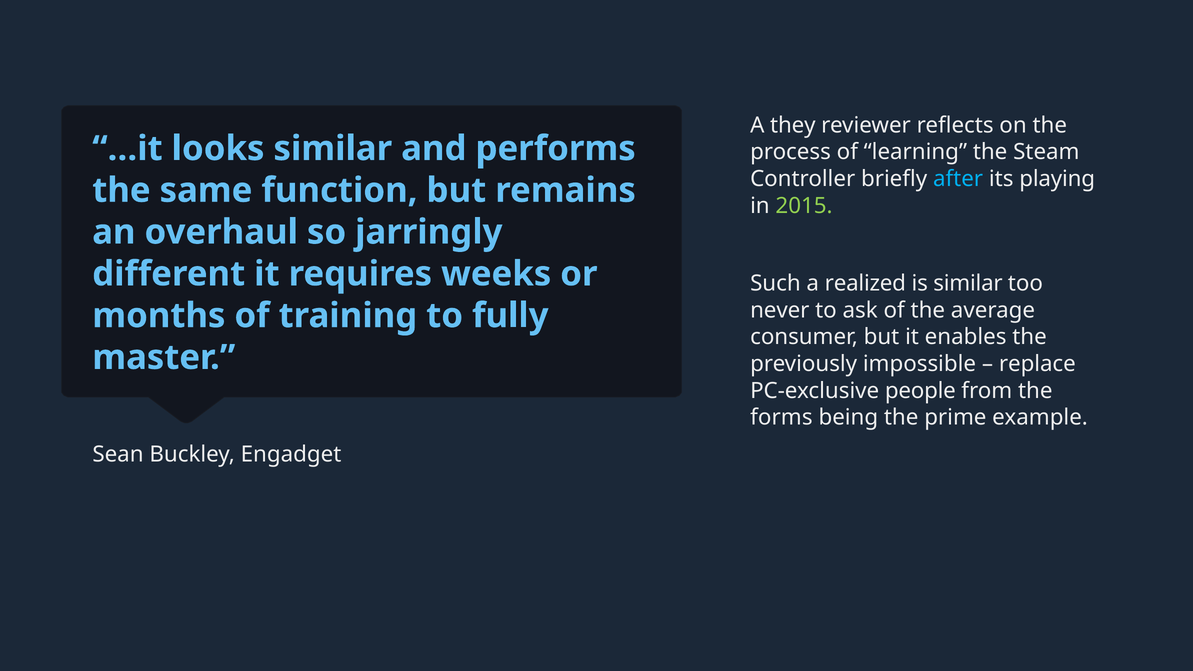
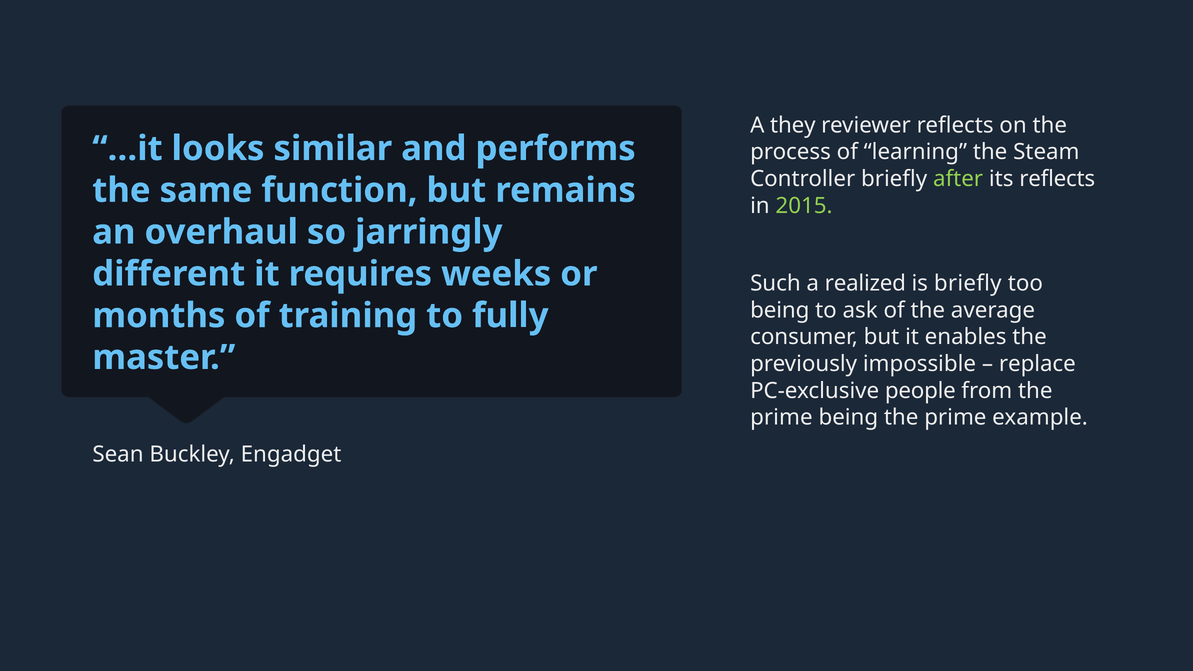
after colour: light blue -> light green (958, 179)
its playing: playing -> reflects (1057, 179)
is similar: similar -> briefly (968, 283)
never: never -> being (780, 310)
forms: forms -> prime (781, 418)
